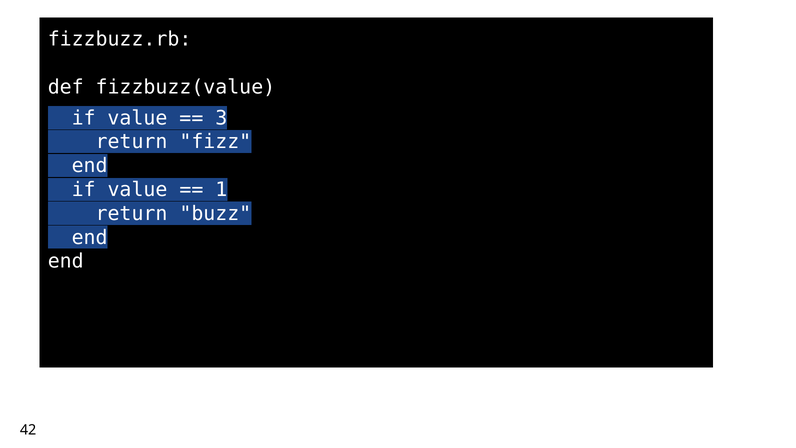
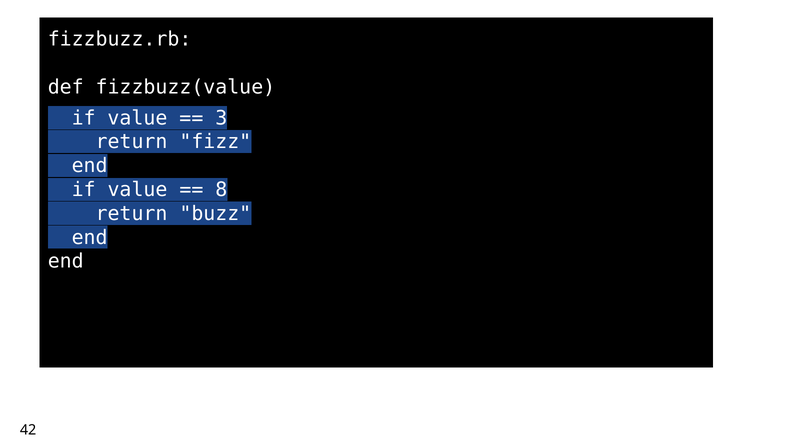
1: 1 -> 8 (221, 190)
